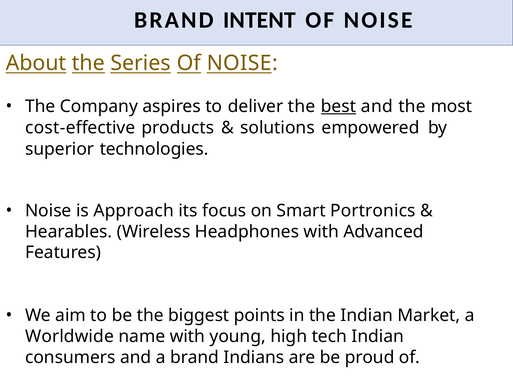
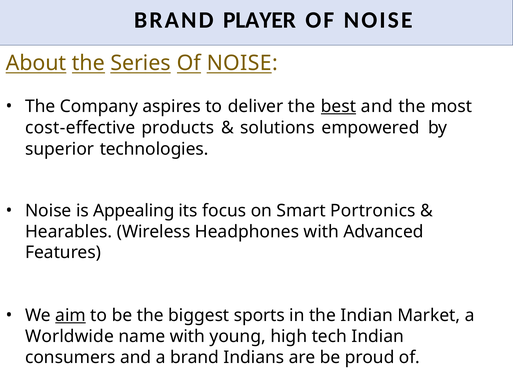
INTENT: INTENT -> PLAYER (260, 20)
Approach: Approach -> Appealing (134, 210)
aim underline: none -> present (71, 315)
points: points -> sports (259, 315)
